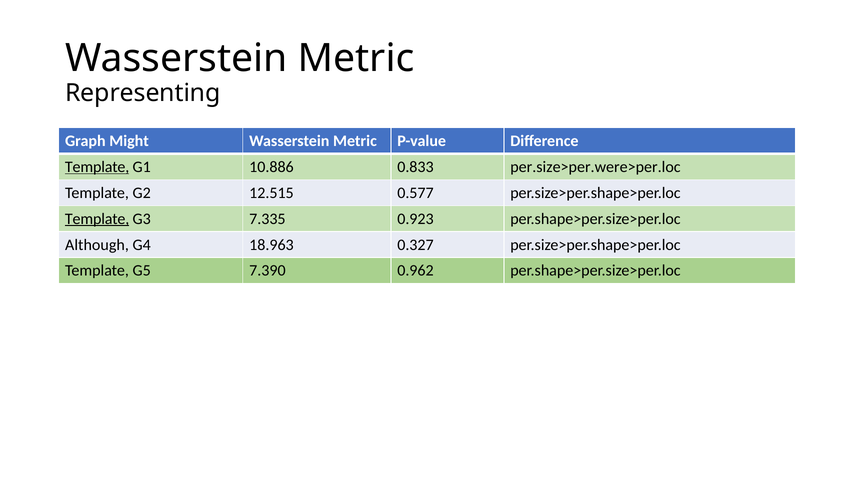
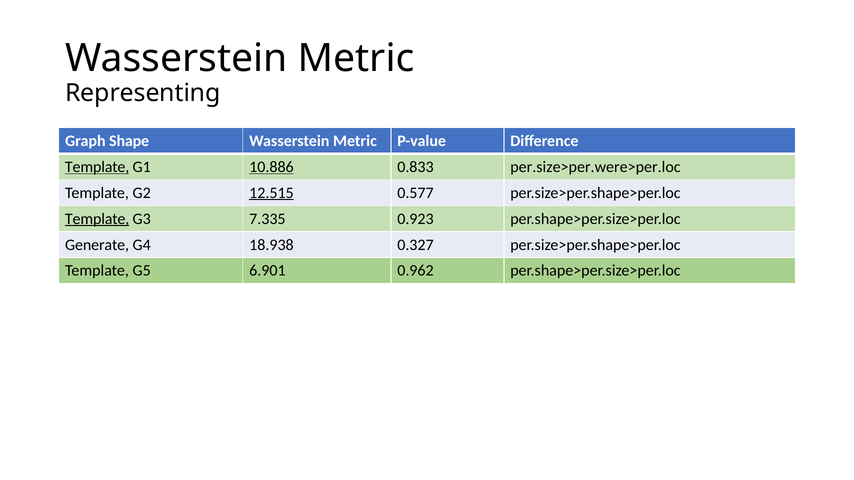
Might: Might -> Shape (129, 141)
10.886 underline: none -> present (271, 167)
12.515 underline: none -> present (271, 193)
Although: Although -> Generate (97, 245)
18.963: 18.963 -> 18.938 (271, 245)
7.390: 7.390 -> 6.901 (267, 271)
